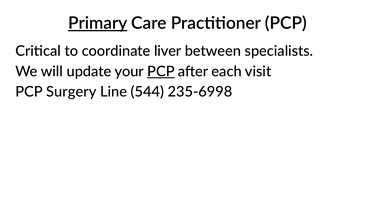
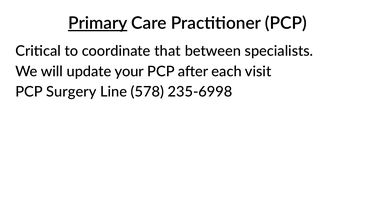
liver: liver -> that (168, 51)
PCP underline: present -> none (161, 72)
544: 544 -> 578 (147, 92)
